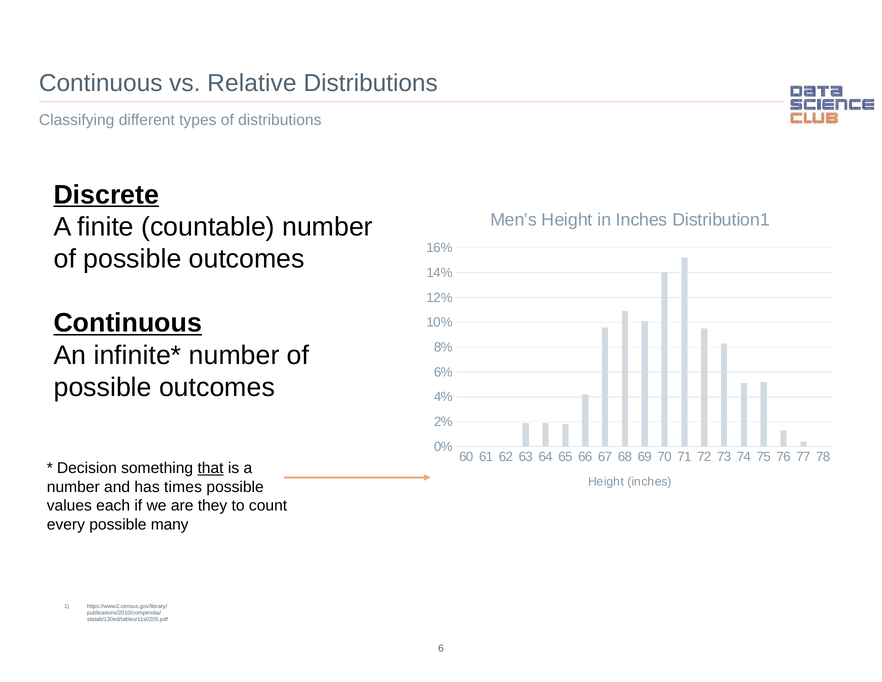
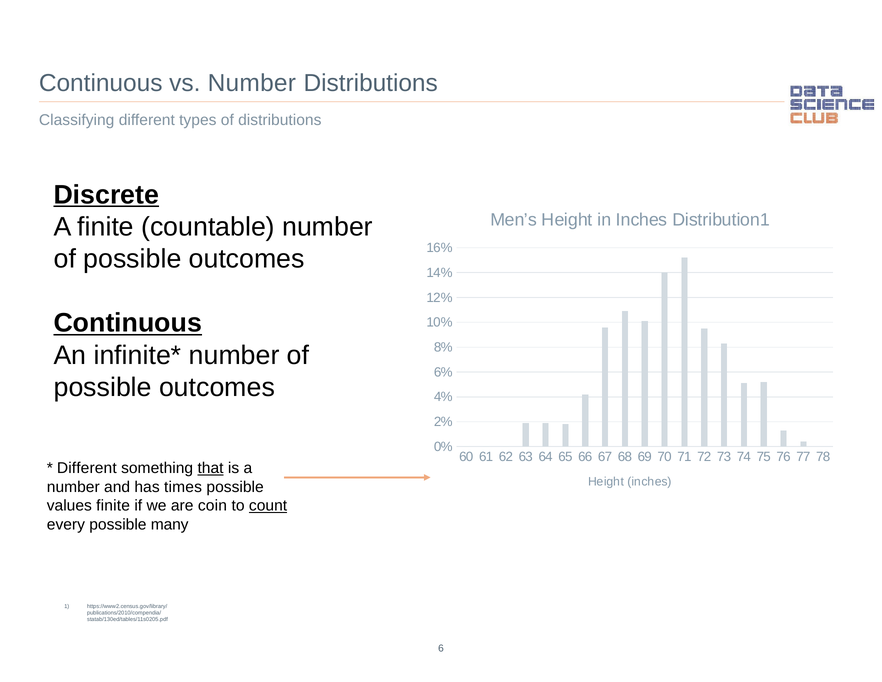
vs Relative: Relative -> Number (252, 83)
Decision: Decision -> Different (87, 468)
values each: each -> finite (113, 505)
they: they -> coin (212, 505)
count underline: none -> present (268, 505)
